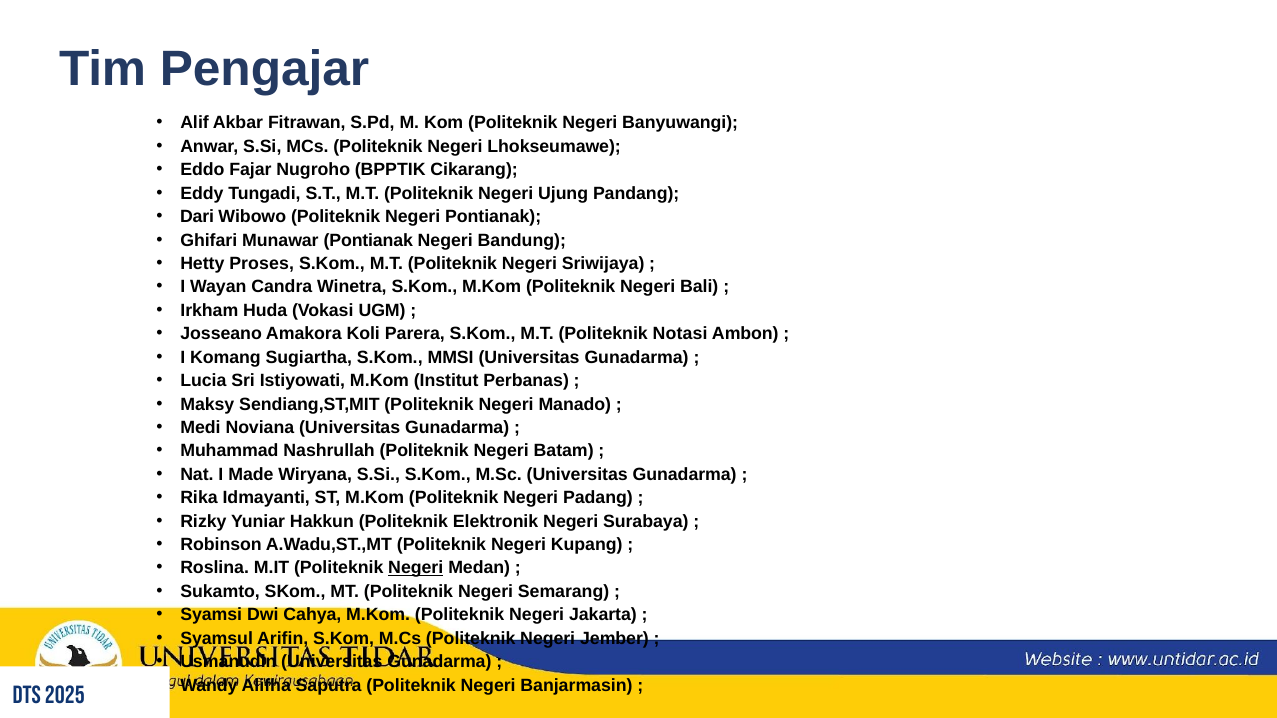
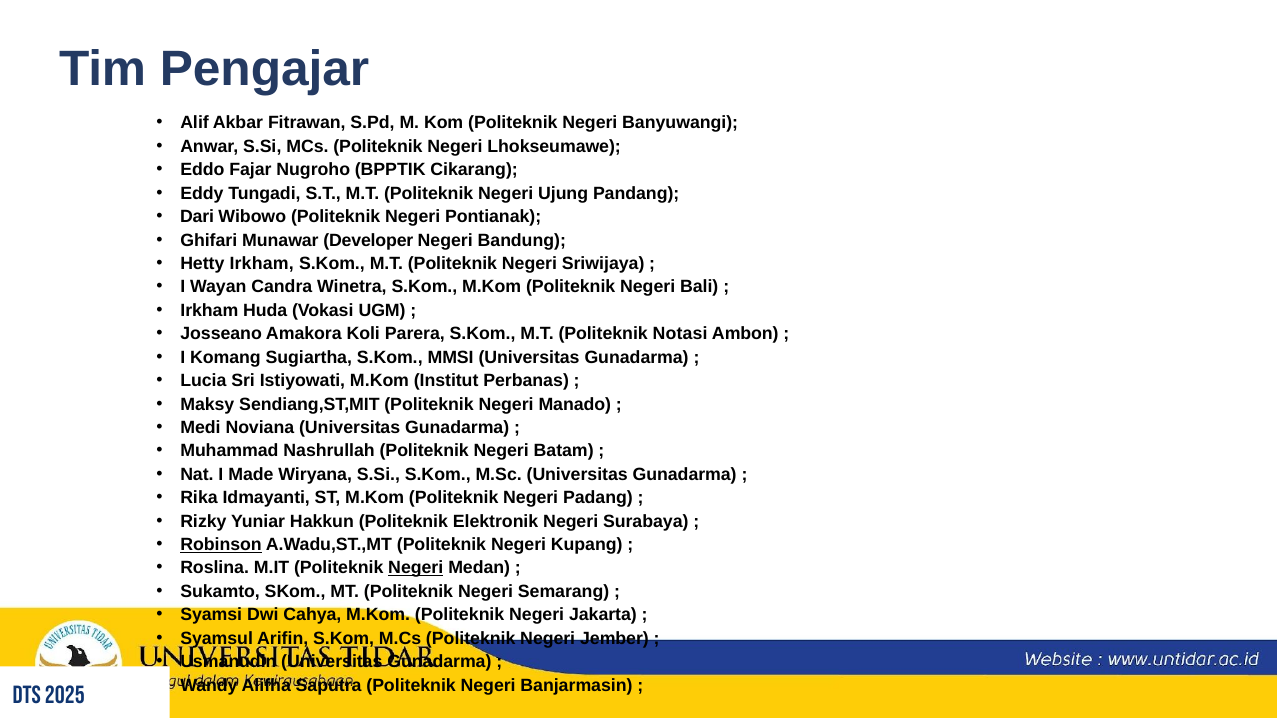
Munawar Pontianak: Pontianak -> Developer (368, 240)
Hetty Proses: Proses -> Irkham (262, 264)
Robinson underline: none -> present (221, 545)
